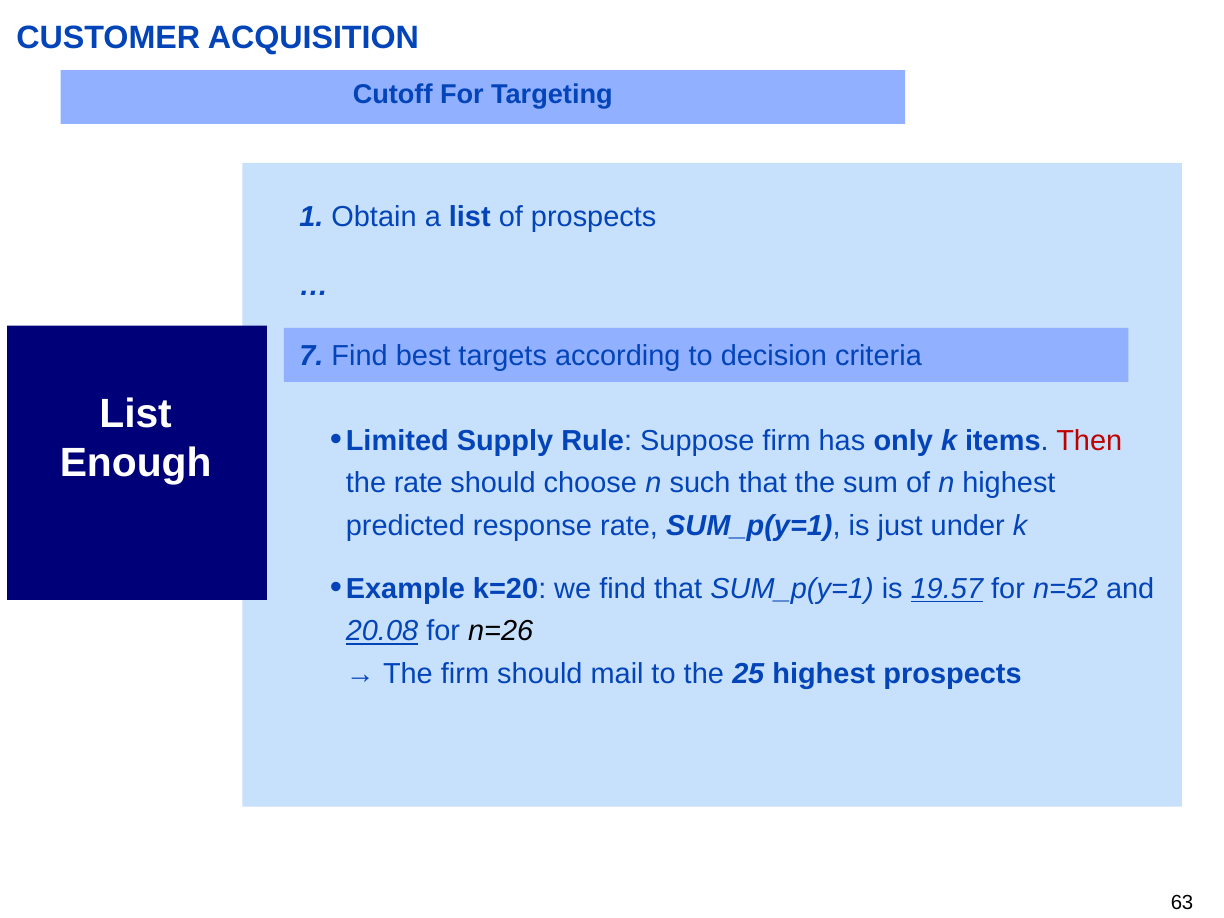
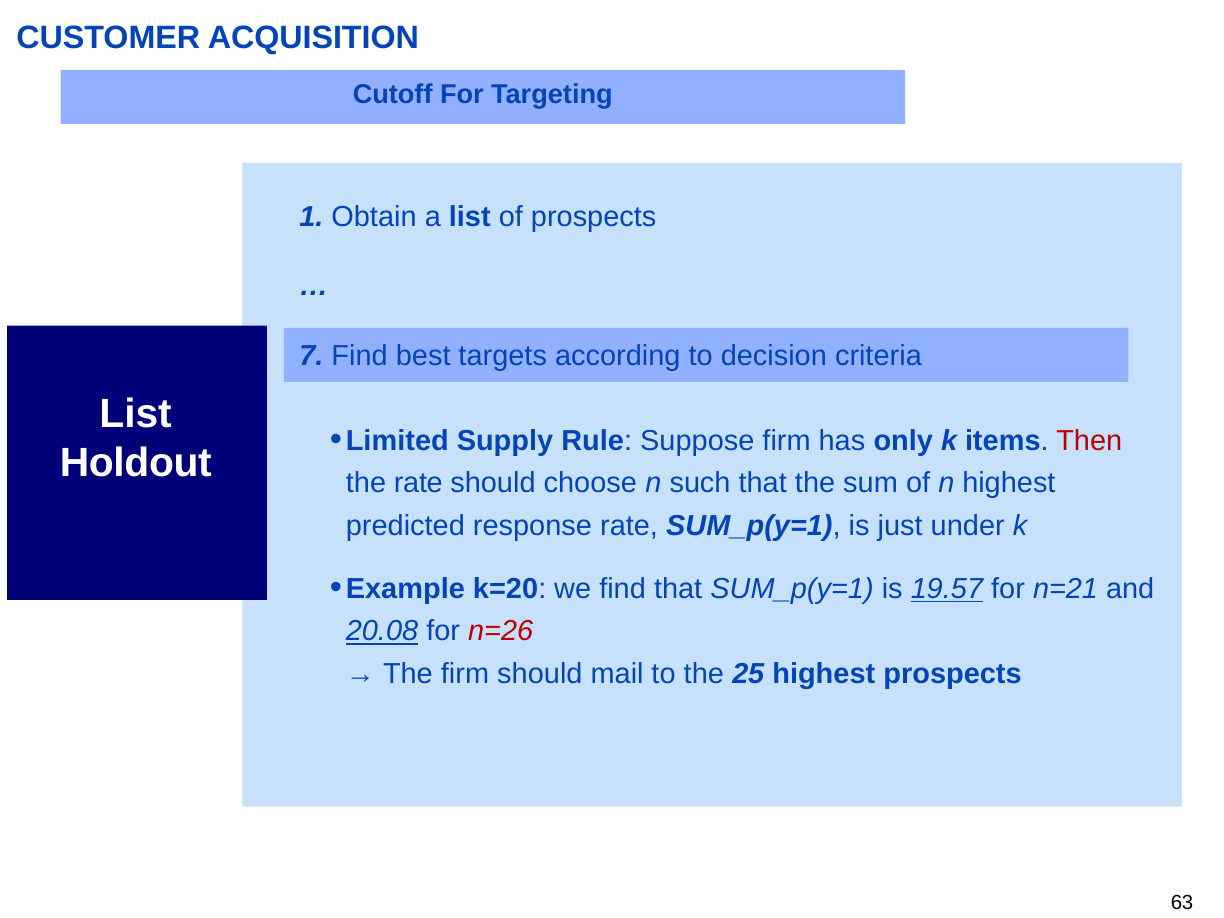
Enough: Enough -> Holdout (136, 463)
n=52: n=52 -> n=21 (1066, 589)
n=26 colour: black -> red (501, 631)
